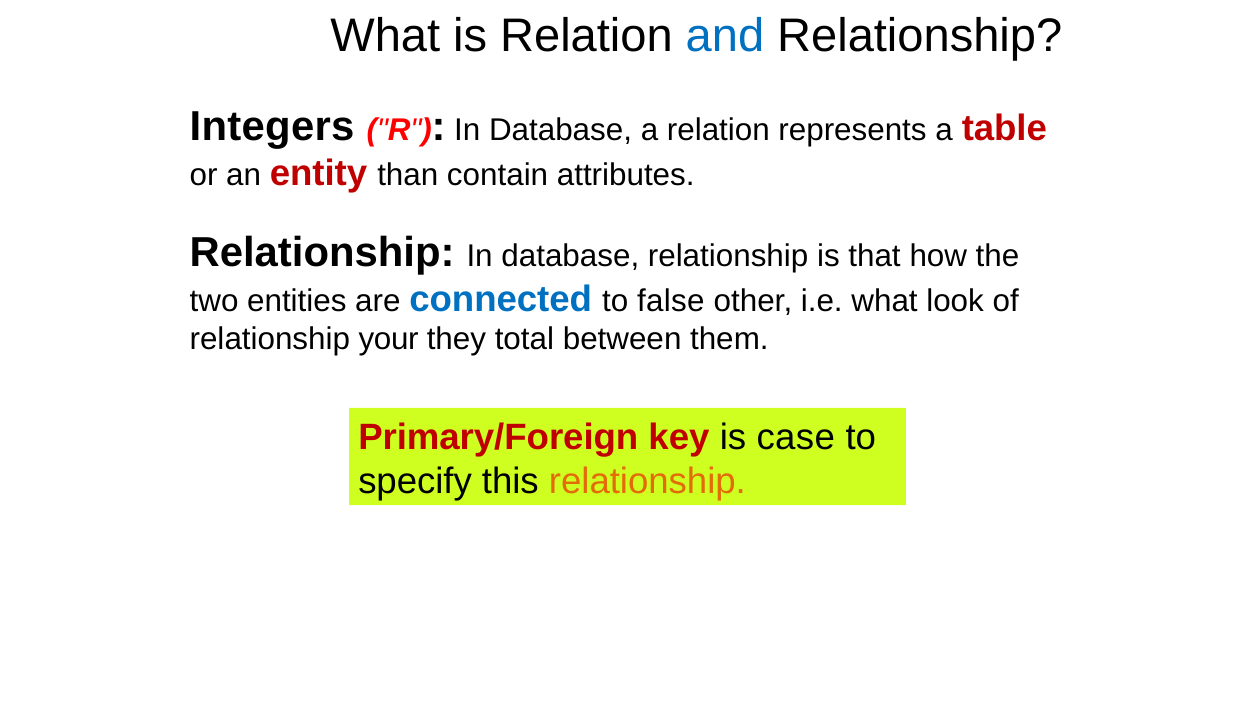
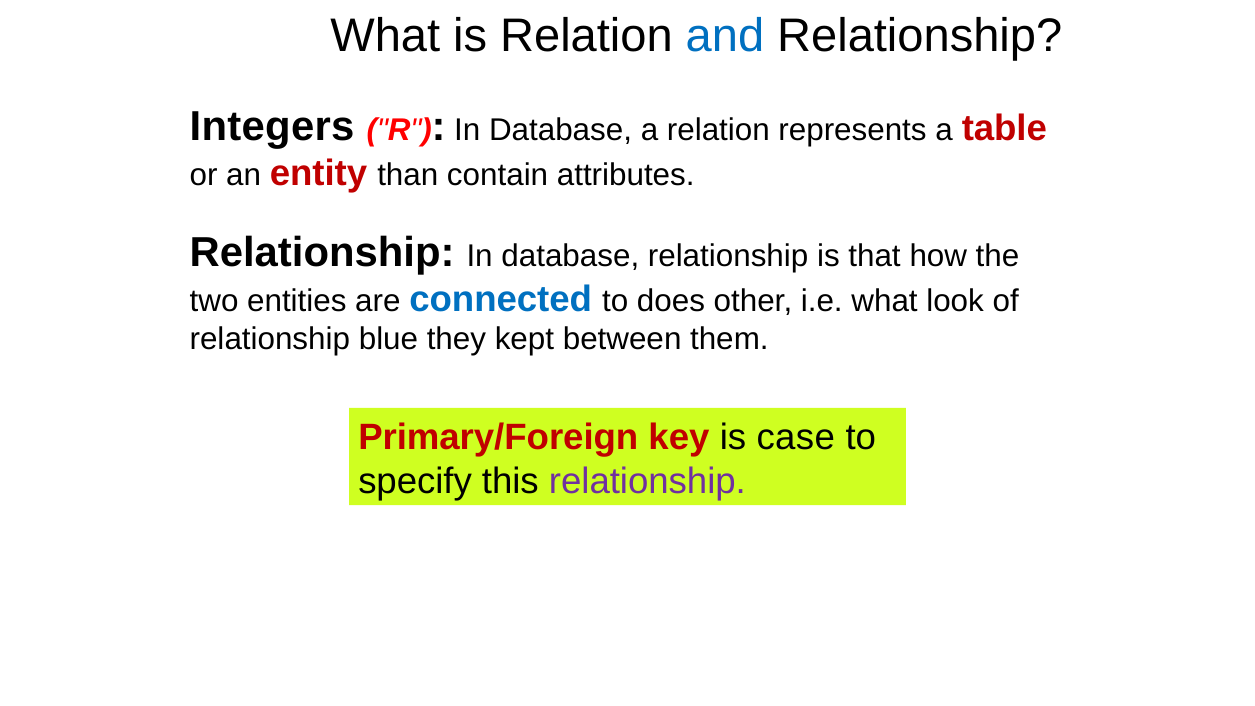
false: false -> does (671, 301)
your: your -> blue (388, 340)
total: total -> kept (524, 340)
relationship colour: orange -> purple (647, 481)
